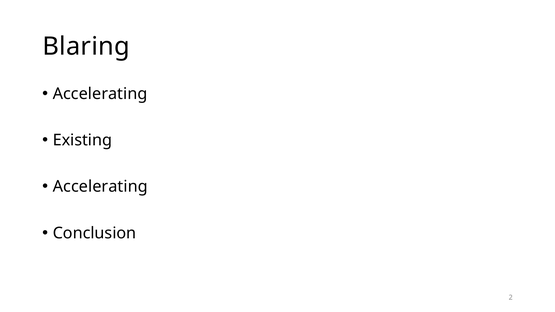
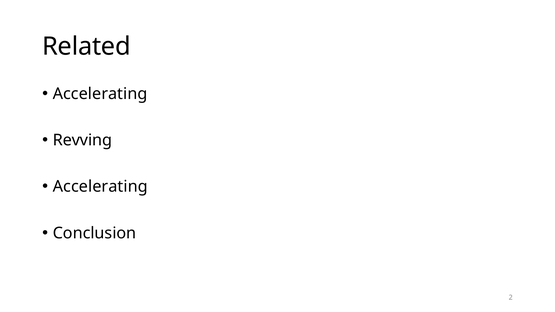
Blaring: Blaring -> Related (86, 47)
Existing: Existing -> Revving (82, 140)
